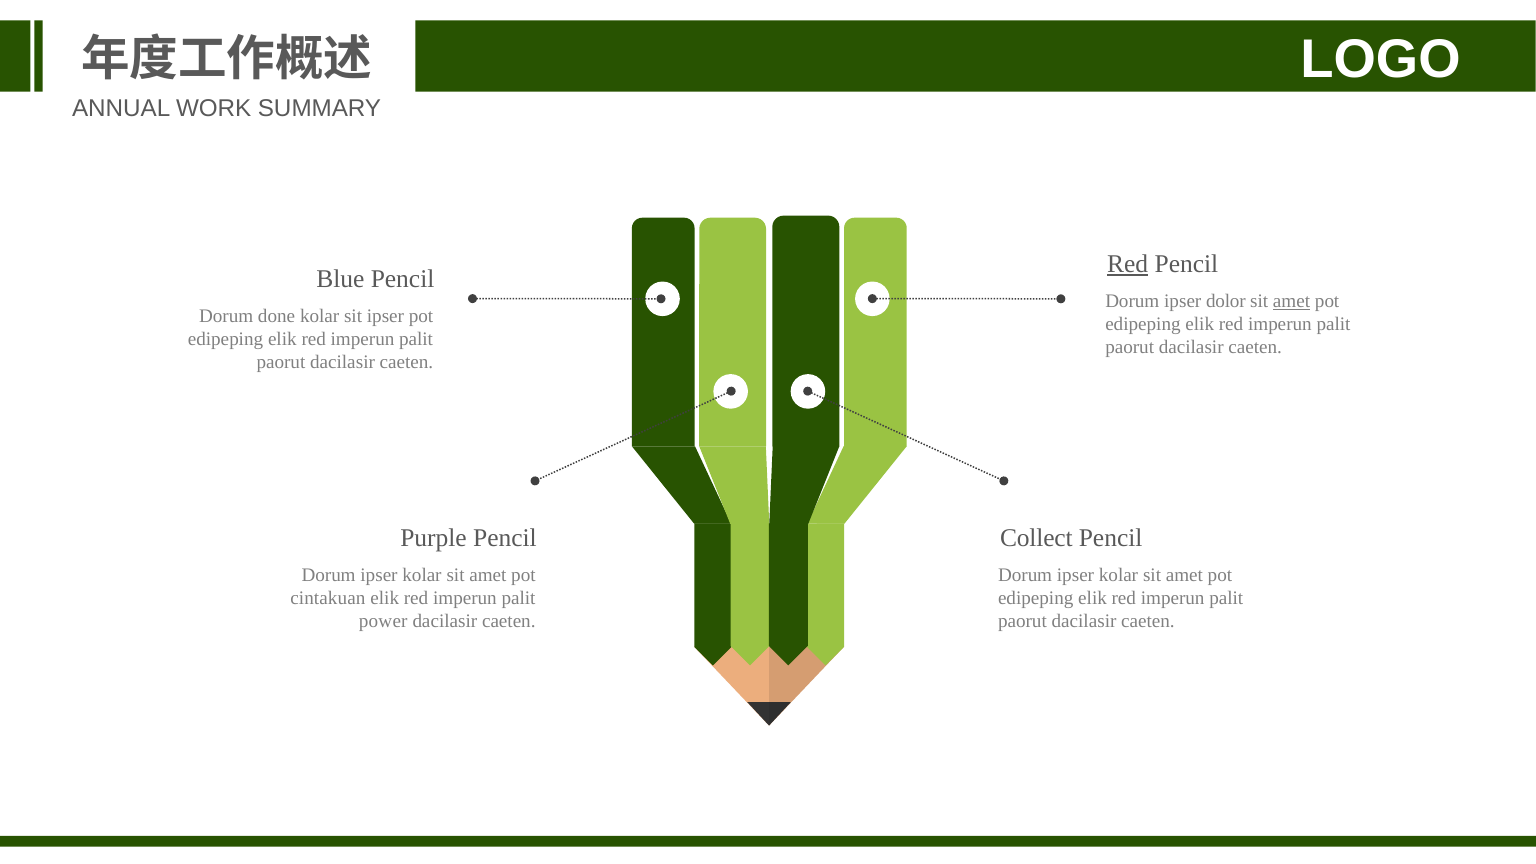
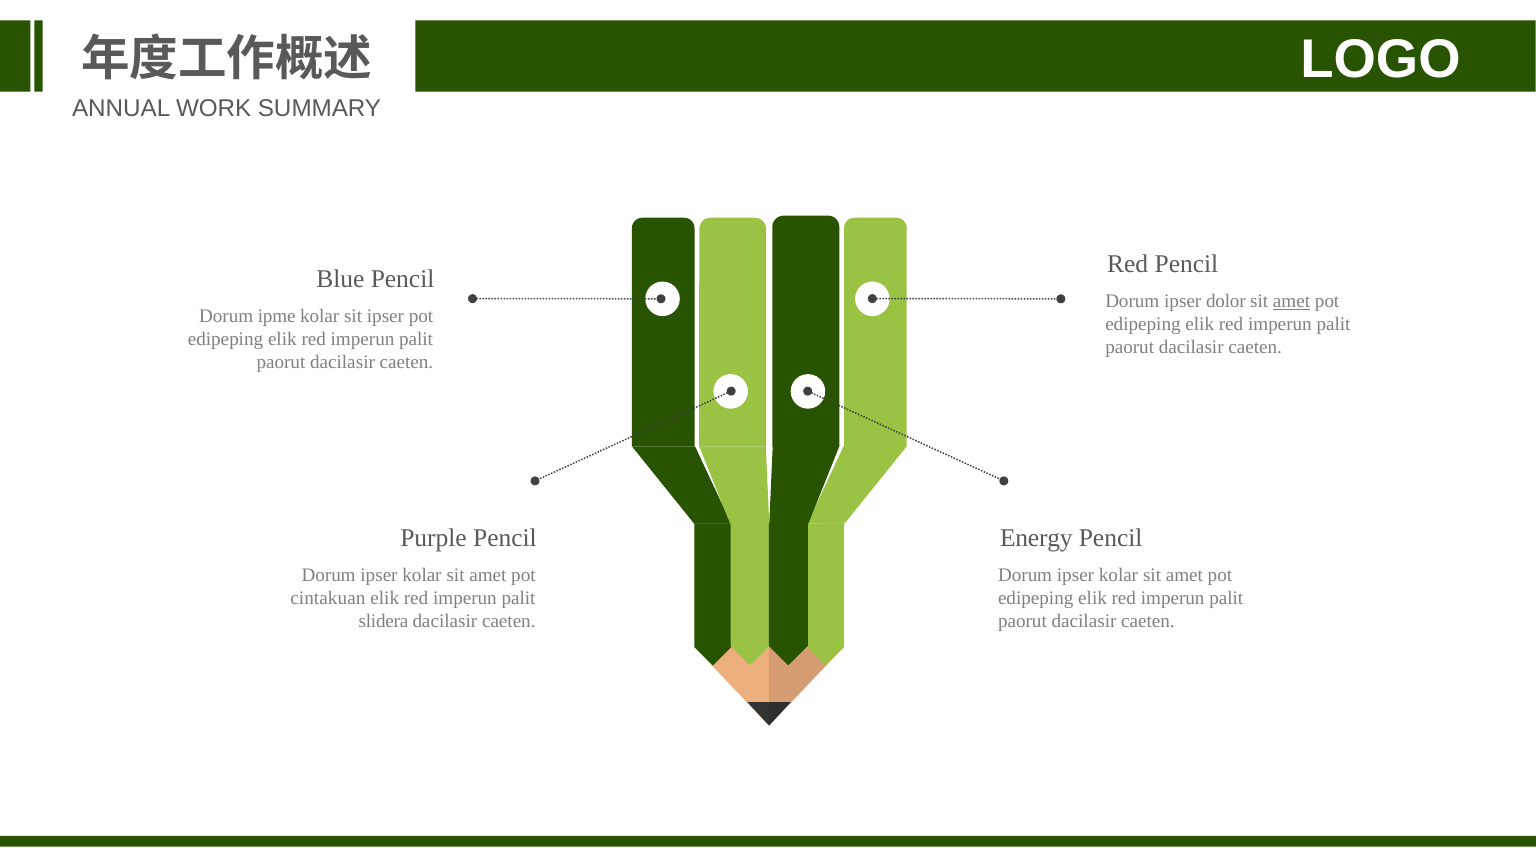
Red underline: present -> none (1128, 264)
done: done -> ipme (277, 316)
Collect: Collect -> Energy (1036, 538)
power: power -> slidera (383, 621)
